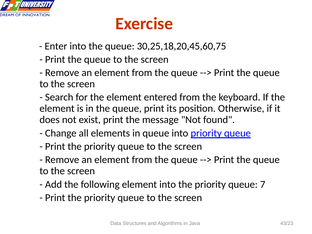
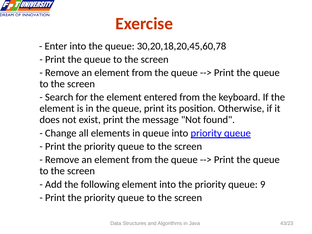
30,25,18,20,45,60,75: 30,25,18,20,45,60,75 -> 30,20,18,20,45,60,78 (182, 46)
7: 7 -> 9 (263, 184)
